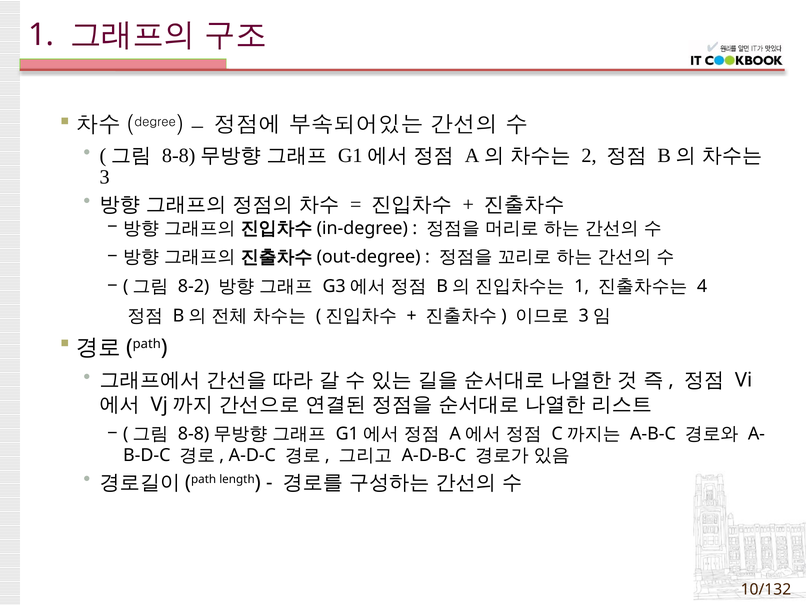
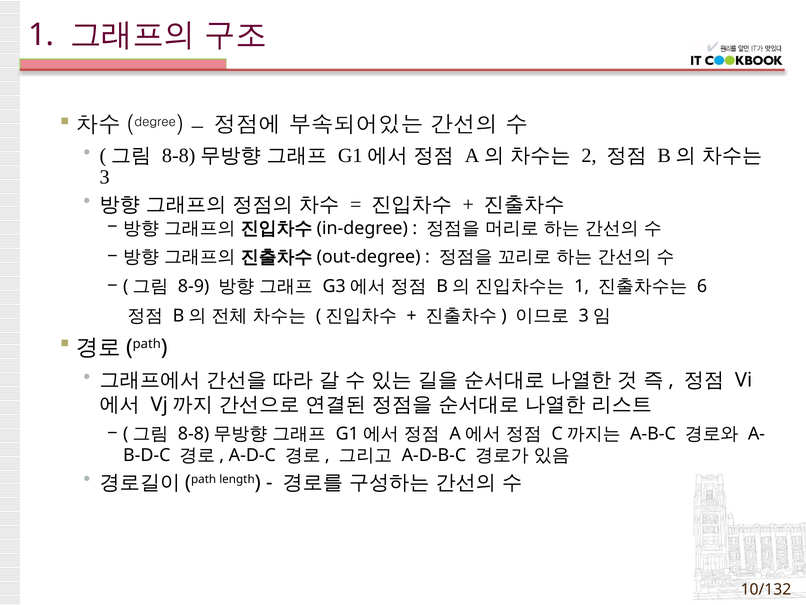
8-2: 8-2 -> 8-9 (194, 286)
4: 4 -> 6 (702, 286)
